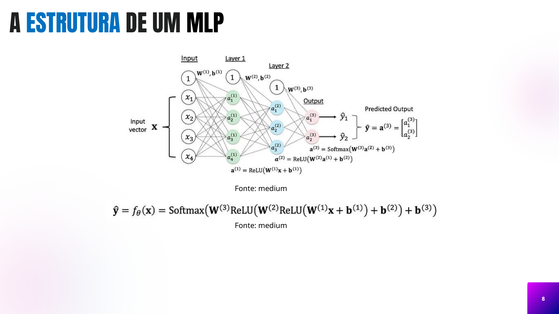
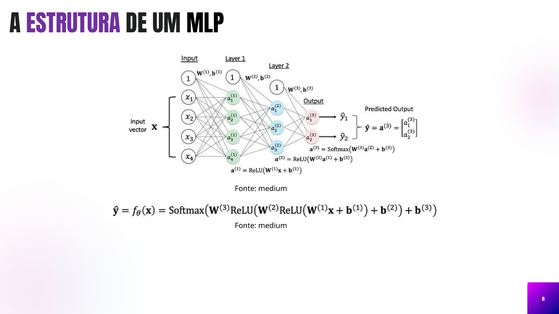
ESTRUTURA colour: blue -> purple (73, 25)
